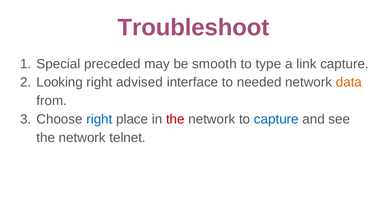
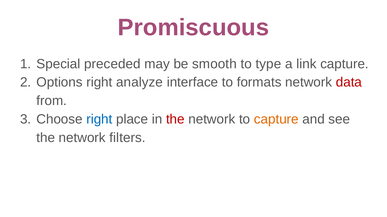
Troubleshoot: Troubleshoot -> Promiscuous (193, 28)
Looking: Looking -> Options (60, 83)
advised: advised -> analyze (140, 83)
needed: needed -> formats (259, 83)
data colour: orange -> red (349, 83)
capture colour: blue -> orange (276, 120)
telnet: telnet -> filters (127, 138)
